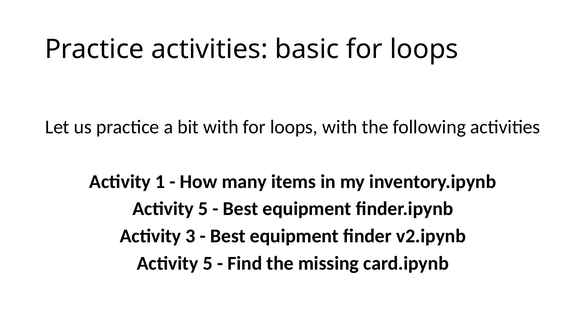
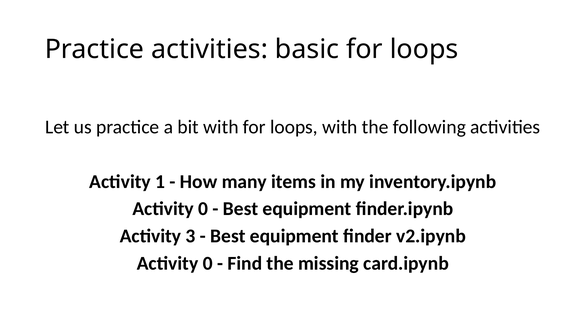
5: 5 -> 0 (203, 209)
5: 5 -> 0 (208, 263)
